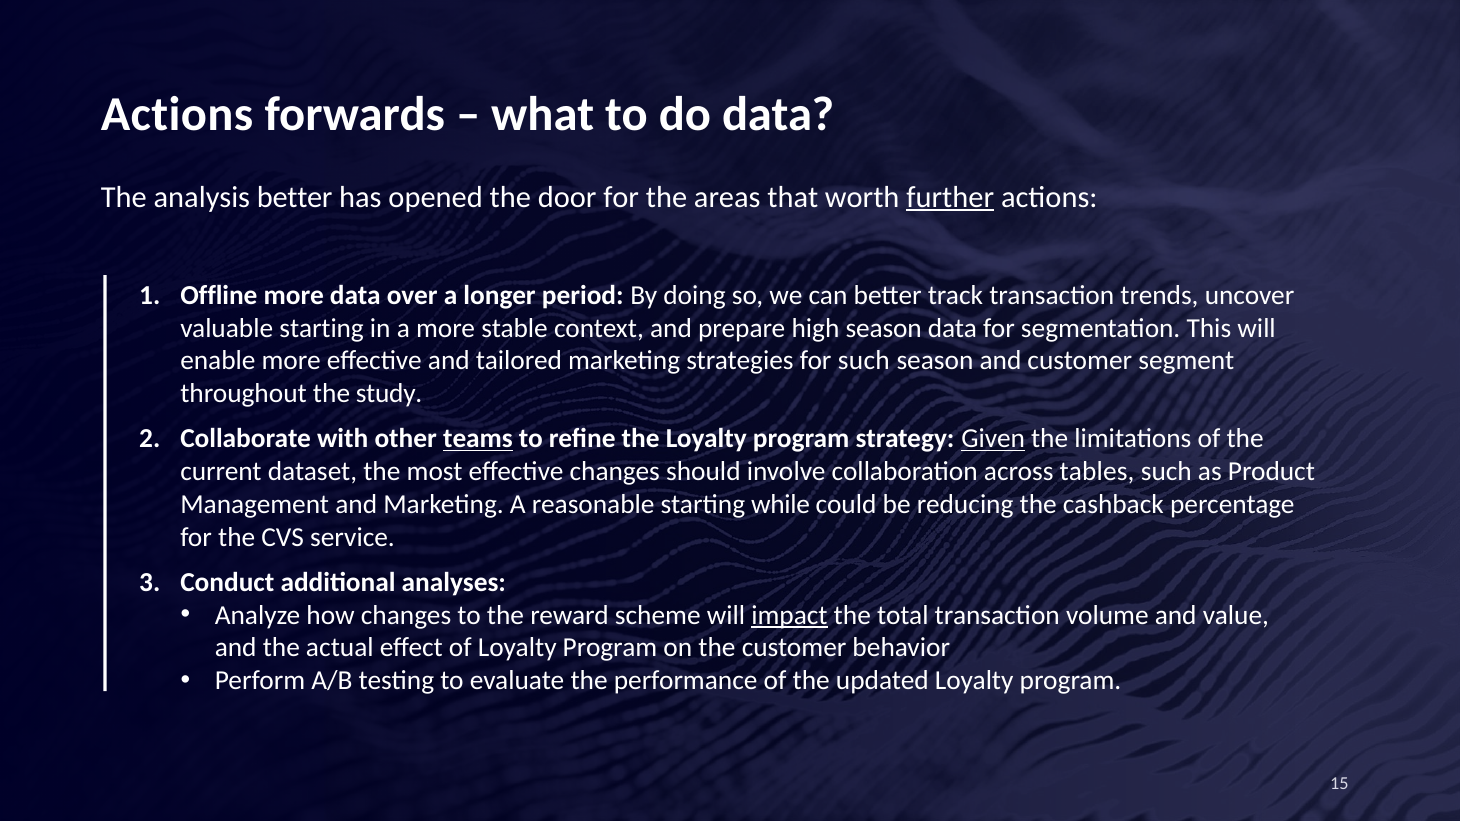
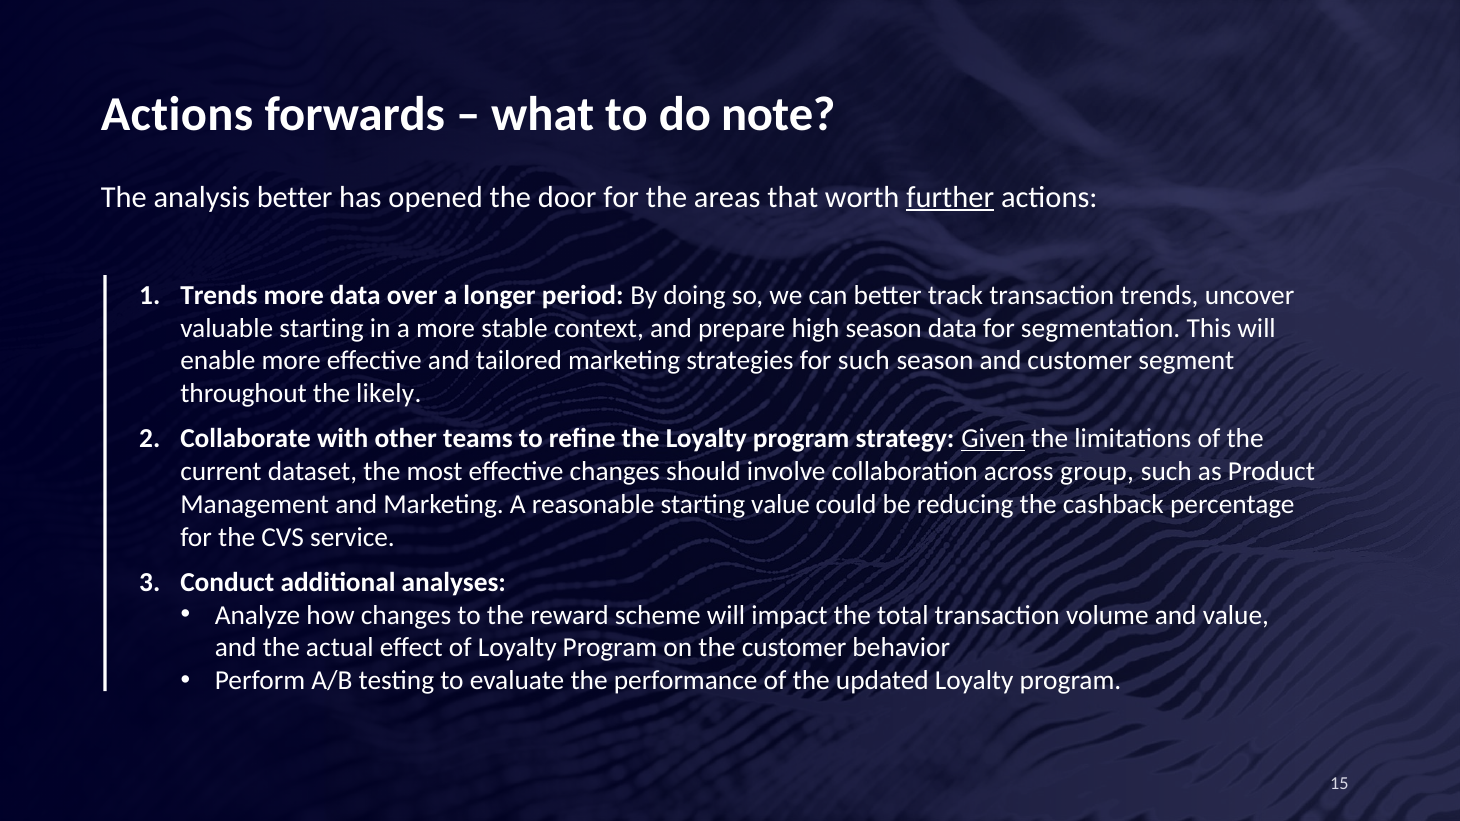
do data: data -> note (778, 114)
Offline: Offline -> Trends (219, 295)
study: study -> likely (389, 394)
teams underline: present -> none (478, 439)
tables: tables -> group (1097, 472)
starting while: while -> value (781, 505)
impact underline: present -> none (790, 615)
